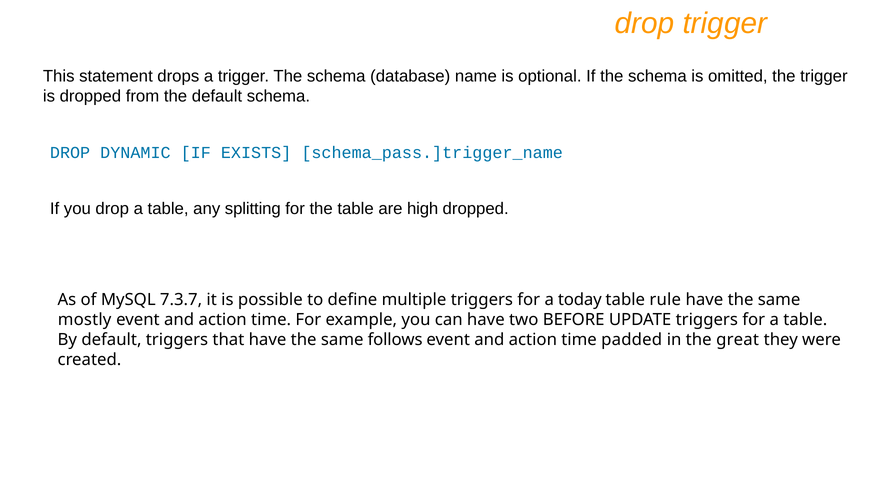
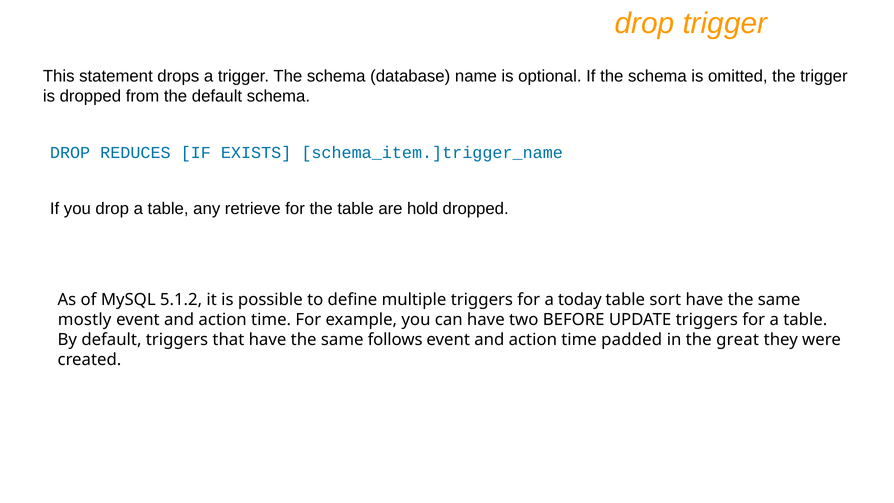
DYNAMIC: DYNAMIC -> REDUCES (135, 152)
schema_pass.]trigger_name: schema_pass.]trigger_name -> schema_item.]trigger_name (432, 152)
splitting: splitting -> retrieve (253, 209)
high: high -> hold (423, 209)
7.3.7: 7.3.7 -> 5.1.2 (181, 299)
rule: rule -> sort (665, 299)
